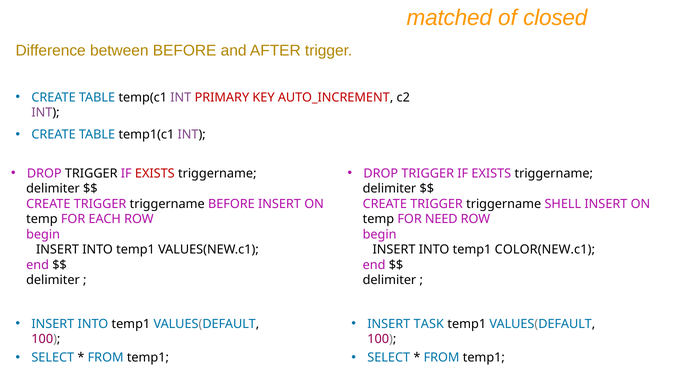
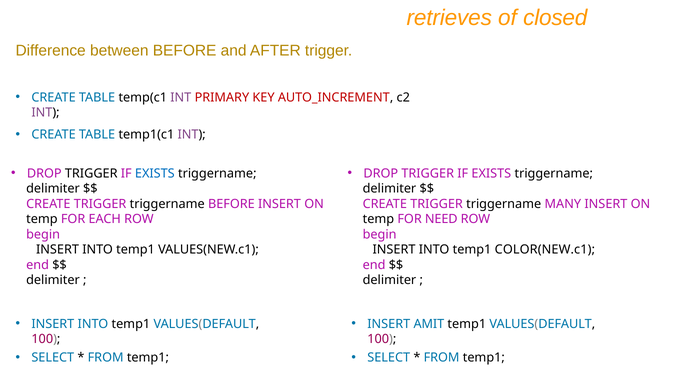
matched: matched -> retrieves (449, 18)
EXISTS colour: red -> blue (155, 173)
SHELL: SHELL -> MANY (563, 204)
TASK: TASK -> AMIT (429, 324)
